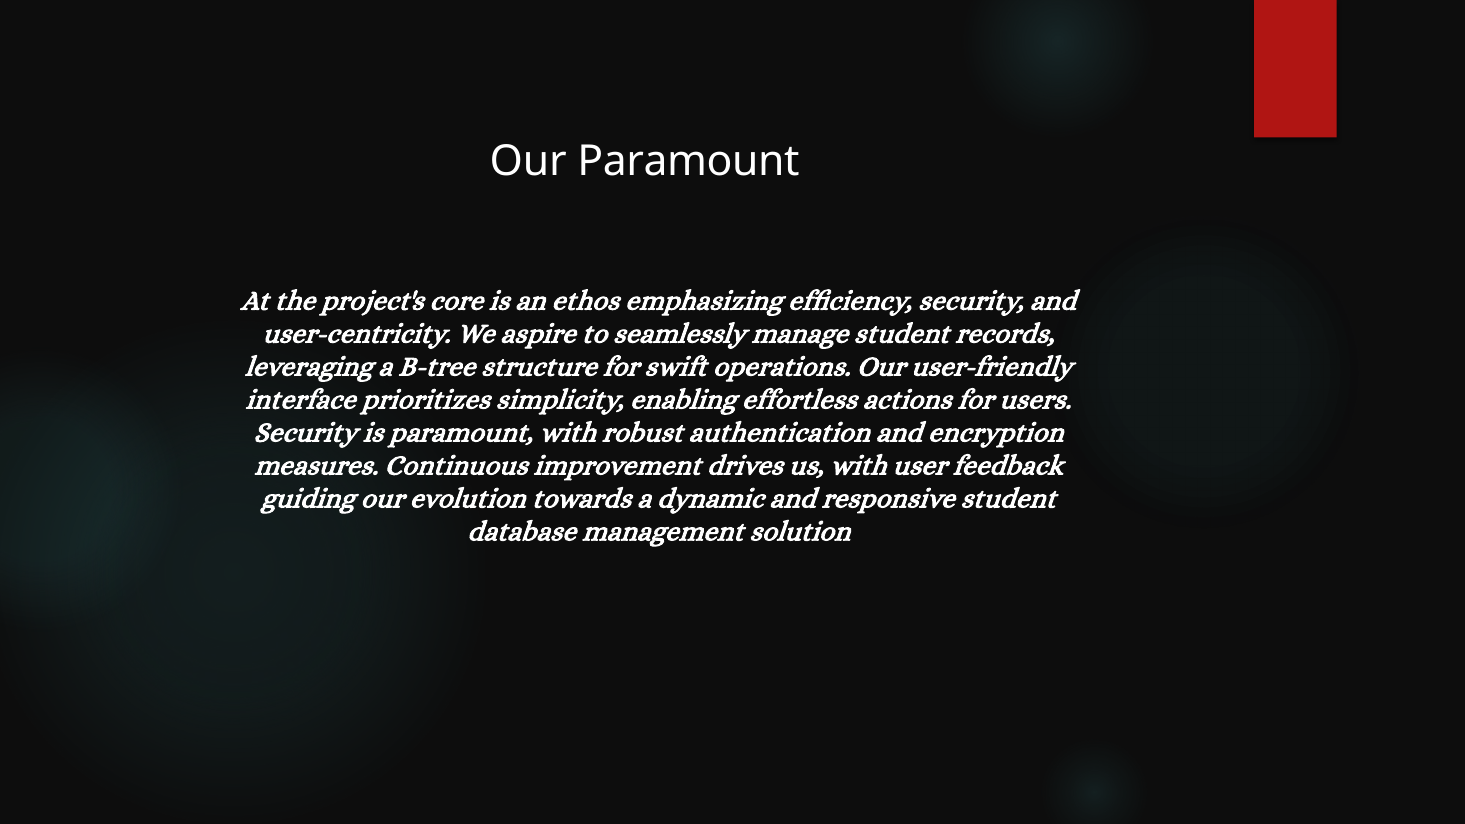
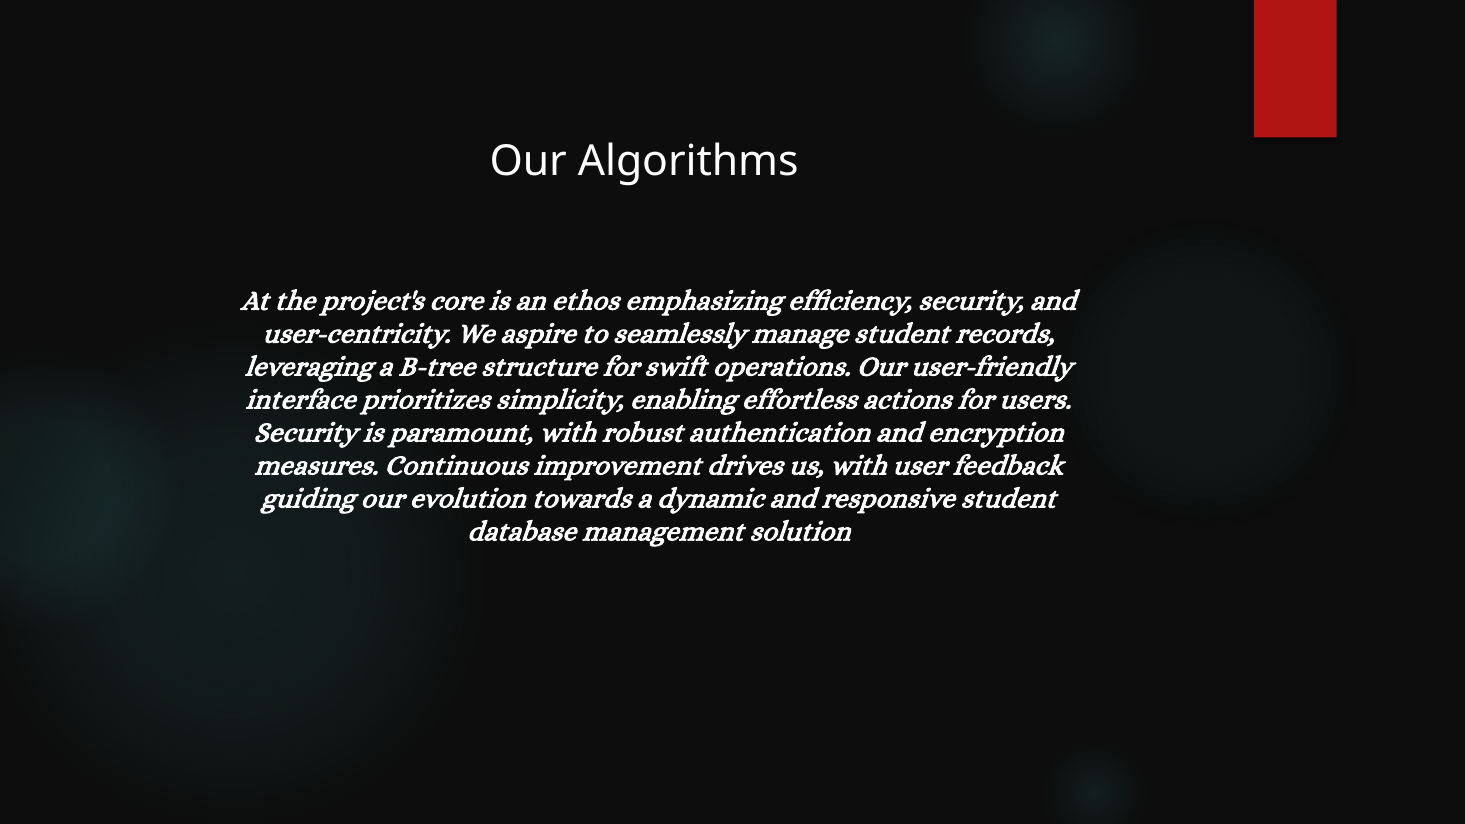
Our Paramount: Paramount -> Algorithms (688, 162)
